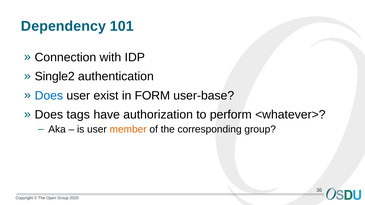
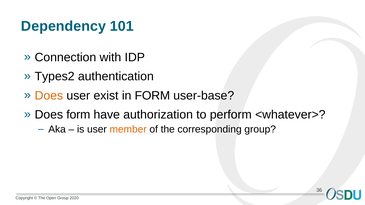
Single2: Single2 -> Types2 (55, 77)
Does colour: blue -> orange (49, 96)
Does tags: tags -> form (78, 115)
